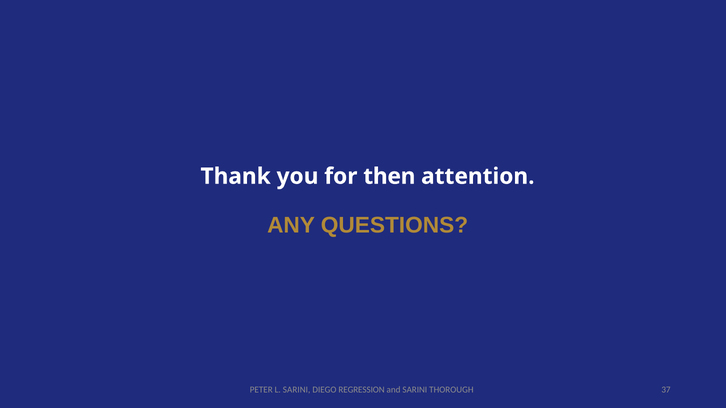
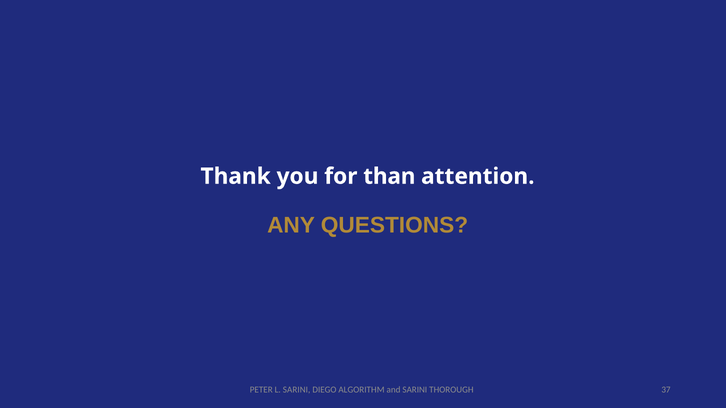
then: then -> than (389, 176)
REGRESSION: REGRESSION -> ALGORITHM (361, 390)
